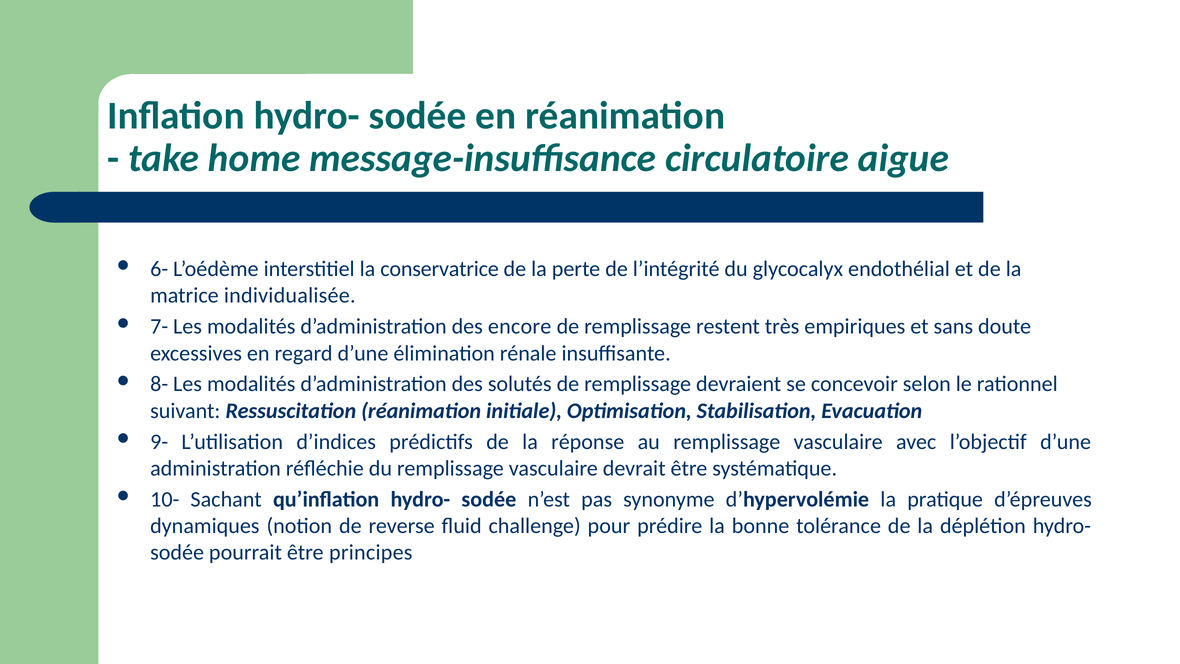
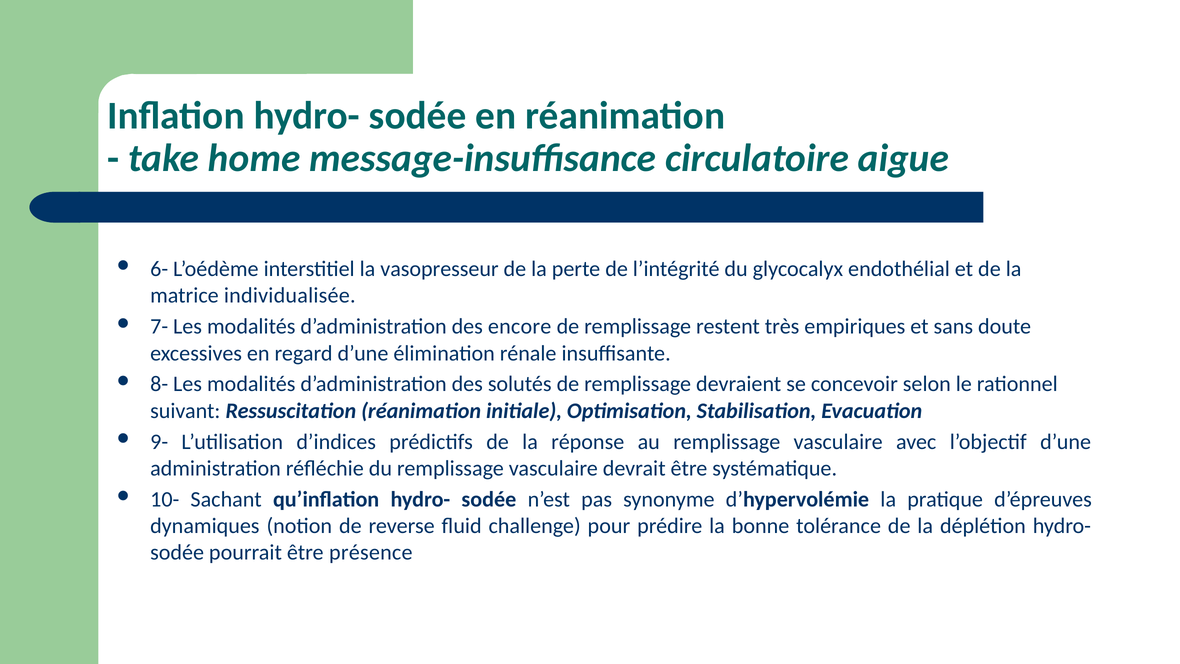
conservatrice: conservatrice -> vasopresseur (439, 269)
principes: principes -> présence (371, 552)
